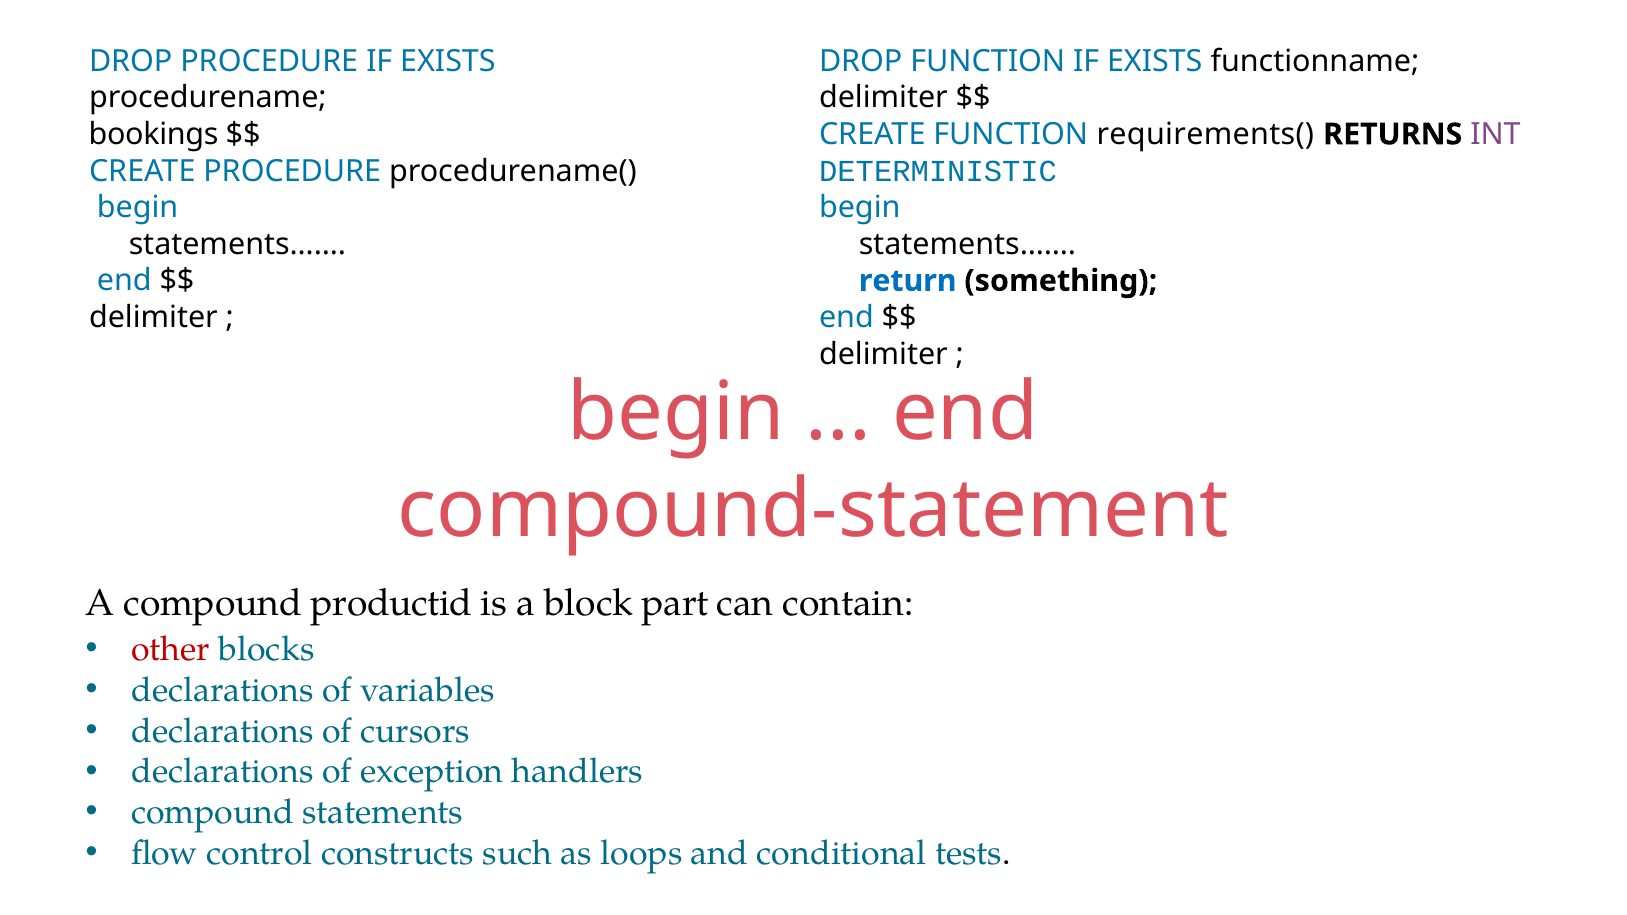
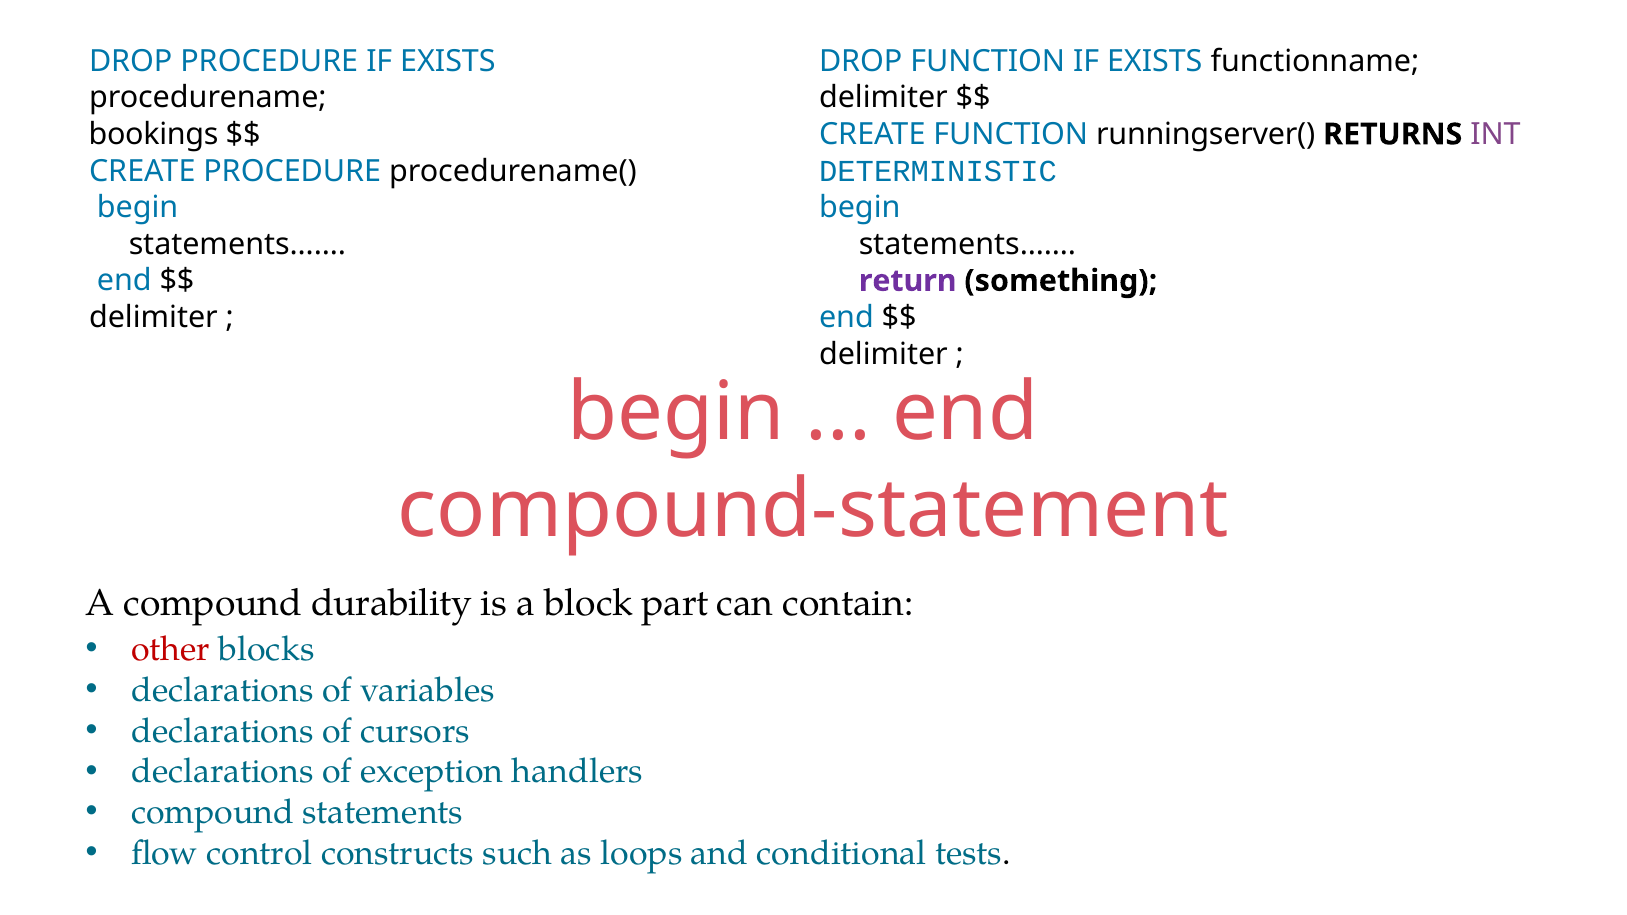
requirements(: requirements( -> runningserver( (1206, 134)
return colour: blue -> purple (908, 281)
productid: productid -> durability (392, 603)
